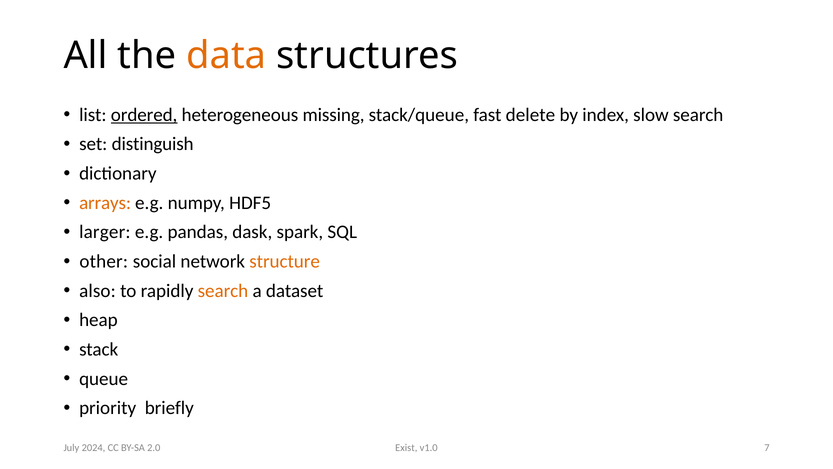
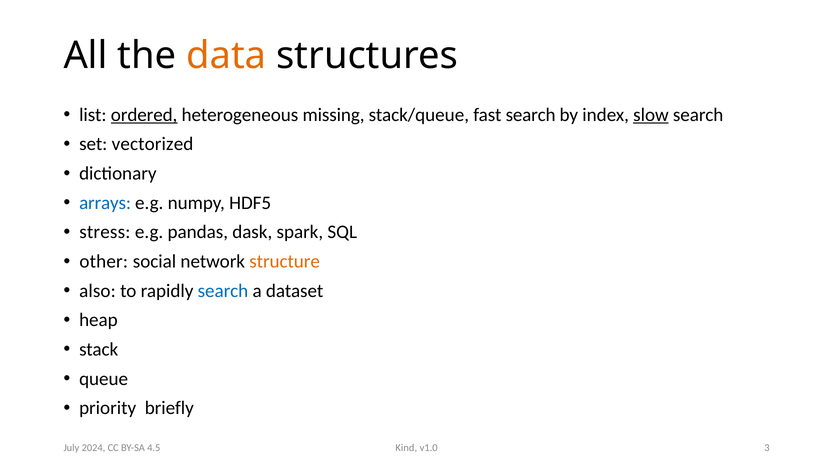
fast delete: delete -> search (531, 115)
slow underline: none -> present (651, 115)
distinguish: distinguish -> vectorized (153, 144)
arrays colour: orange -> blue (105, 203)
larger: larger -> stress (105, 232)
search colour: orange -> blue (223, 291)
Exist: Exist -> Kind (406, 447)
7: 7 -> 3 (767, 447)
2.0: 2.0 -> 4.5 (154, 447)
